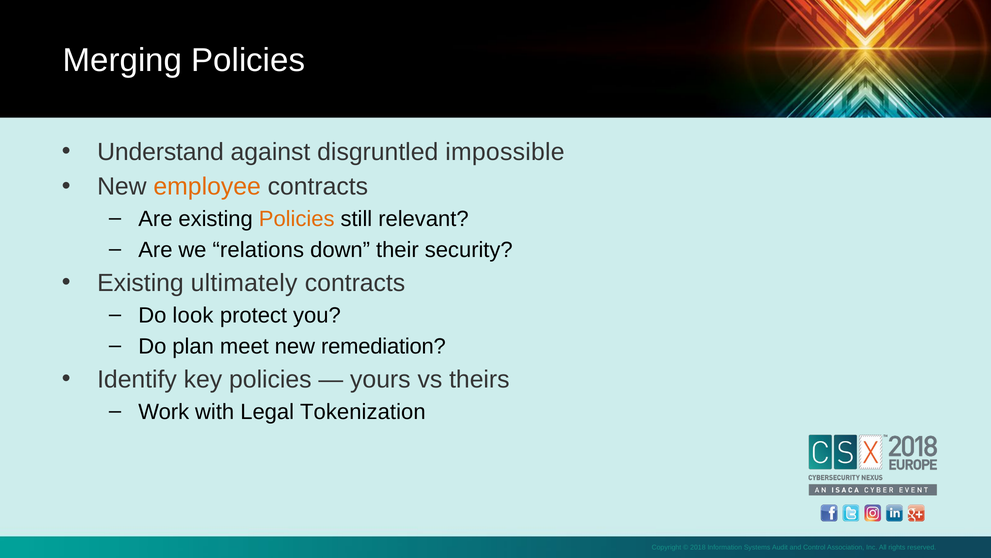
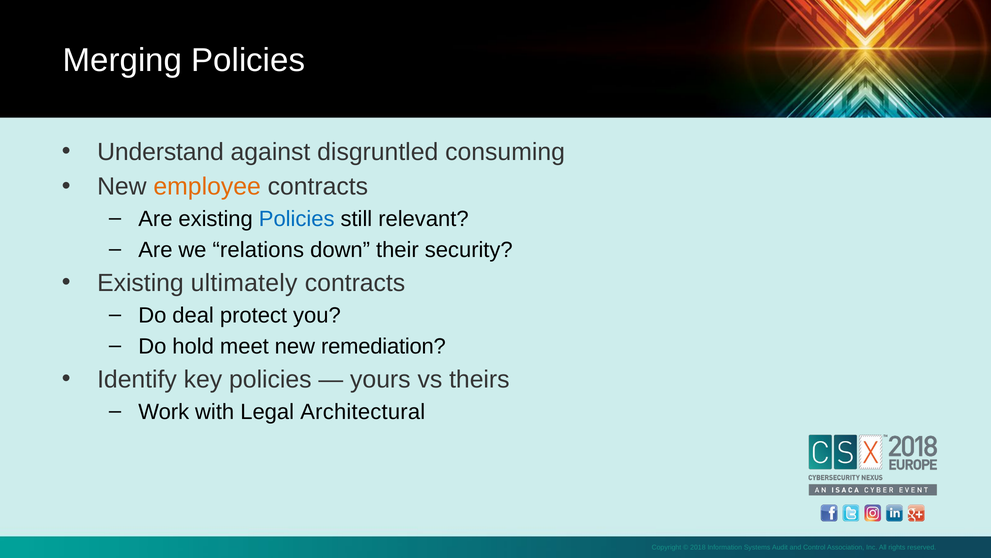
impossible: impossible -> consuming (505, 152)
Policies colour: orange -> blue (297, 219)
look: look -> deal (193, 315)
plan: plan -> hold (193, 346)
Tokenization: Tokenization -> Architectural (363, 411)
